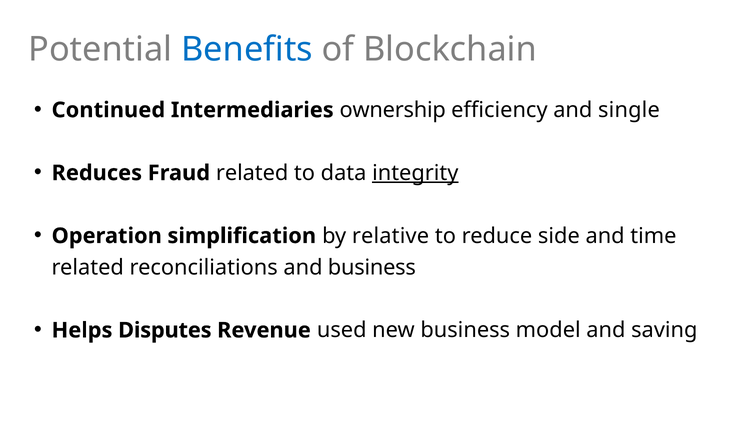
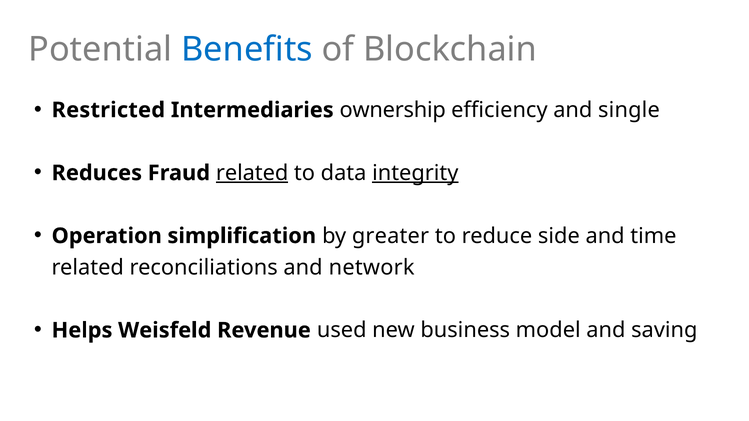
Continued: Continued -> Restricted (108, 110)
related underline: none -> present (252, 173)
relative: relative -> greater (390, 236)
and business: business -> network (372, 268)
Disputes: Disputes -> Weisfeld (165, 330)
